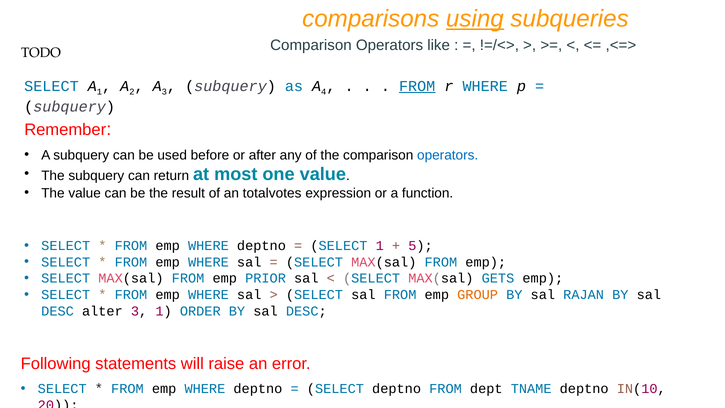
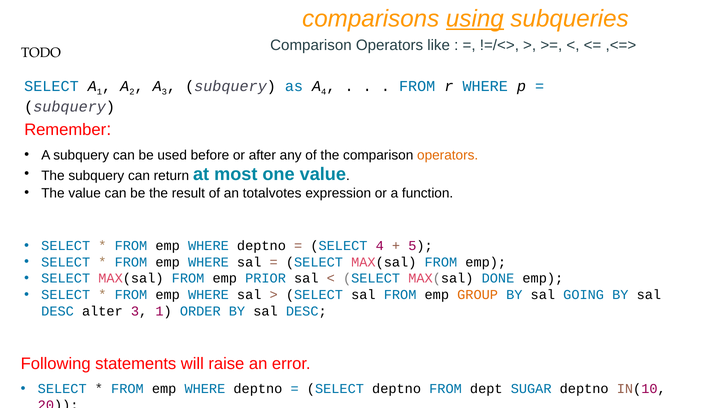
FROM underline: present -> none (417, 86)
operators colour: blue -> orange (448, 155)
SELECT 1: 1 -> 4 (380, 246)
GETS: GETS -> DONE (498, 278)
RAJAN: RAJAN -> GOING (584, 295)
TNAME: TNAME -> SUGAR (531, 389)
